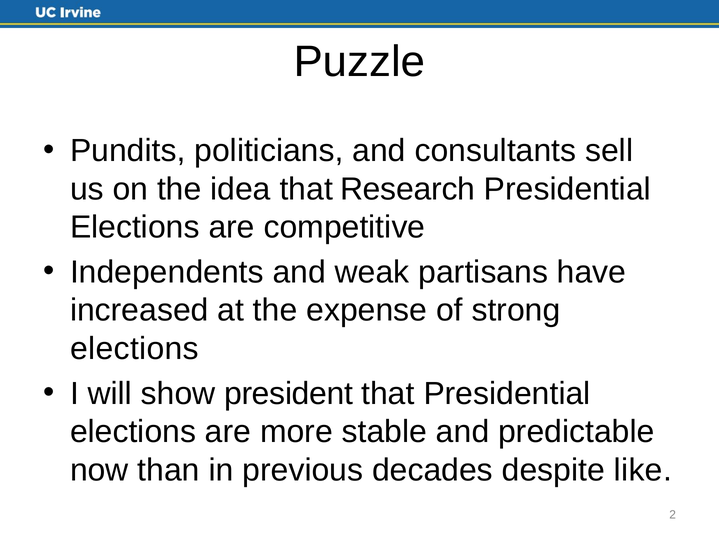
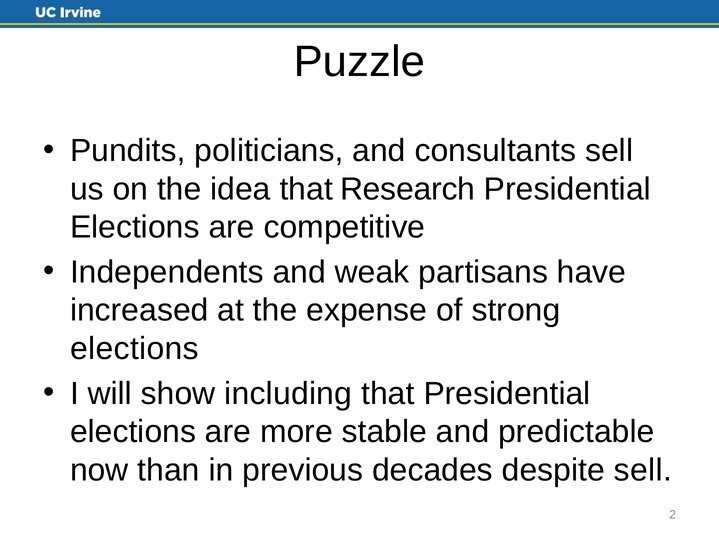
president: president -> including (288, 394)
despite like: like -> sell (643, 470)
